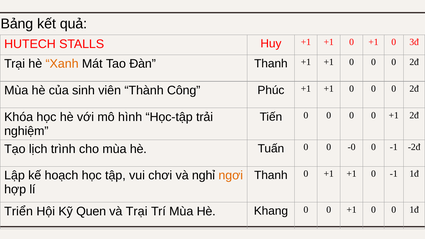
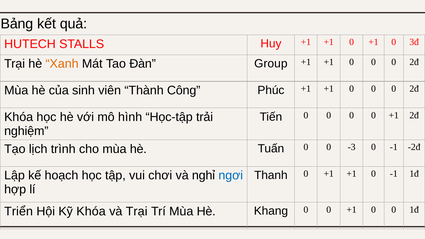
Đàn Thanh: Thanh -> Group (271, 64)
-0: -0 -> -3 (352, 147)
ngơi colour: orange -> blue (231, 176)
Kỹ Quen: Quen -> Khóa (91, 211)
